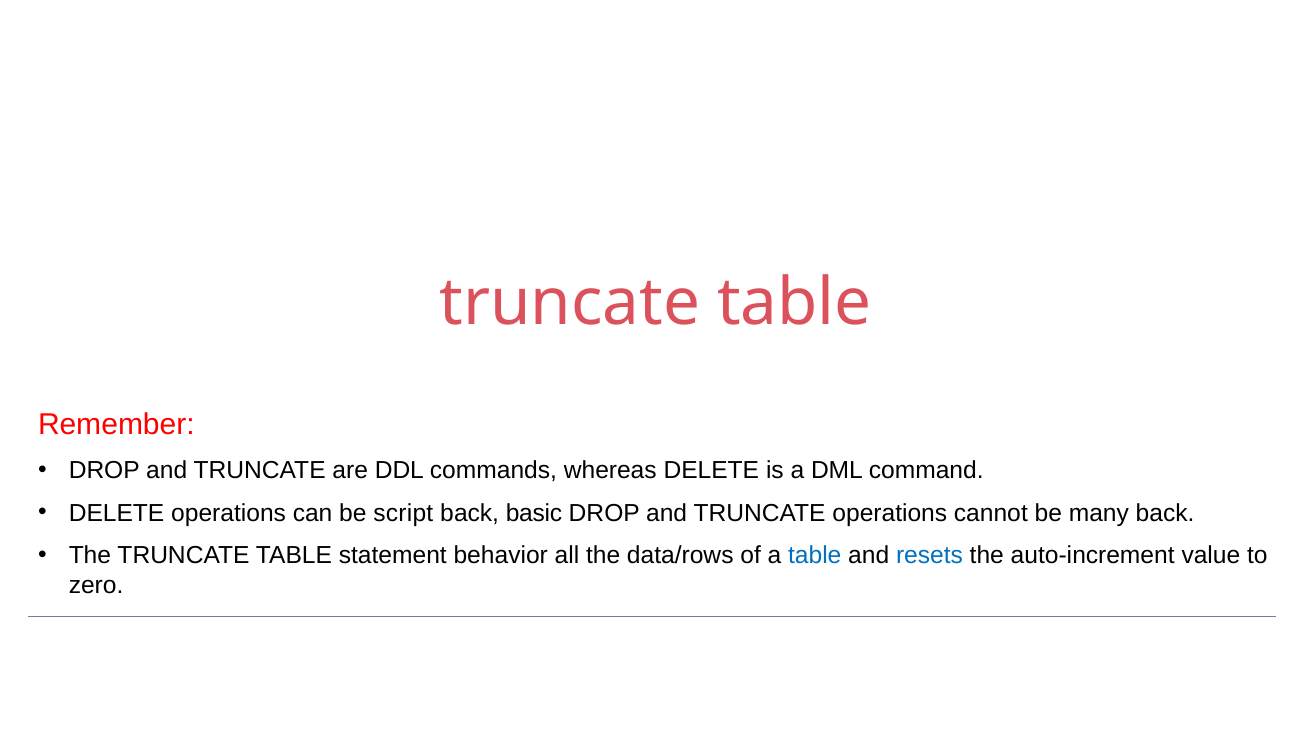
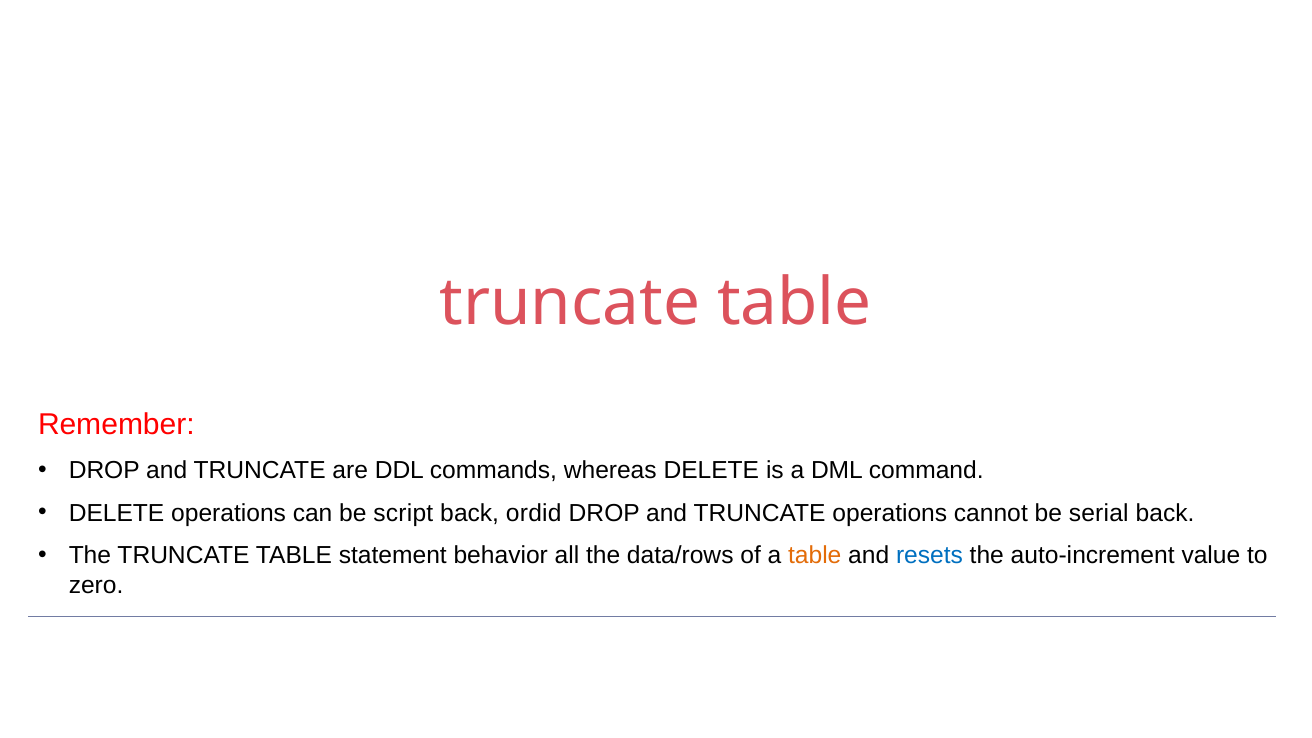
basic: basic -> ordid (534, 513)
many: many -> serial (1099, 513)
table colour: blue -> orange (815, 556)
